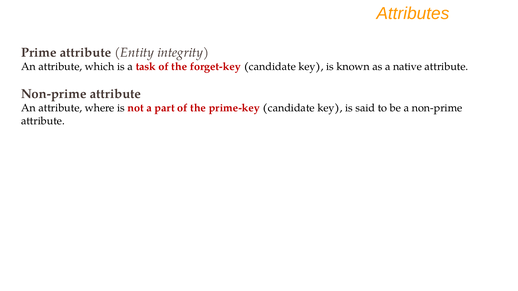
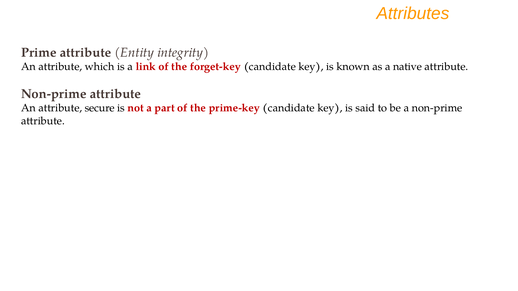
task: task -> link (146, 67)
where: where -> secure (100, 108)
